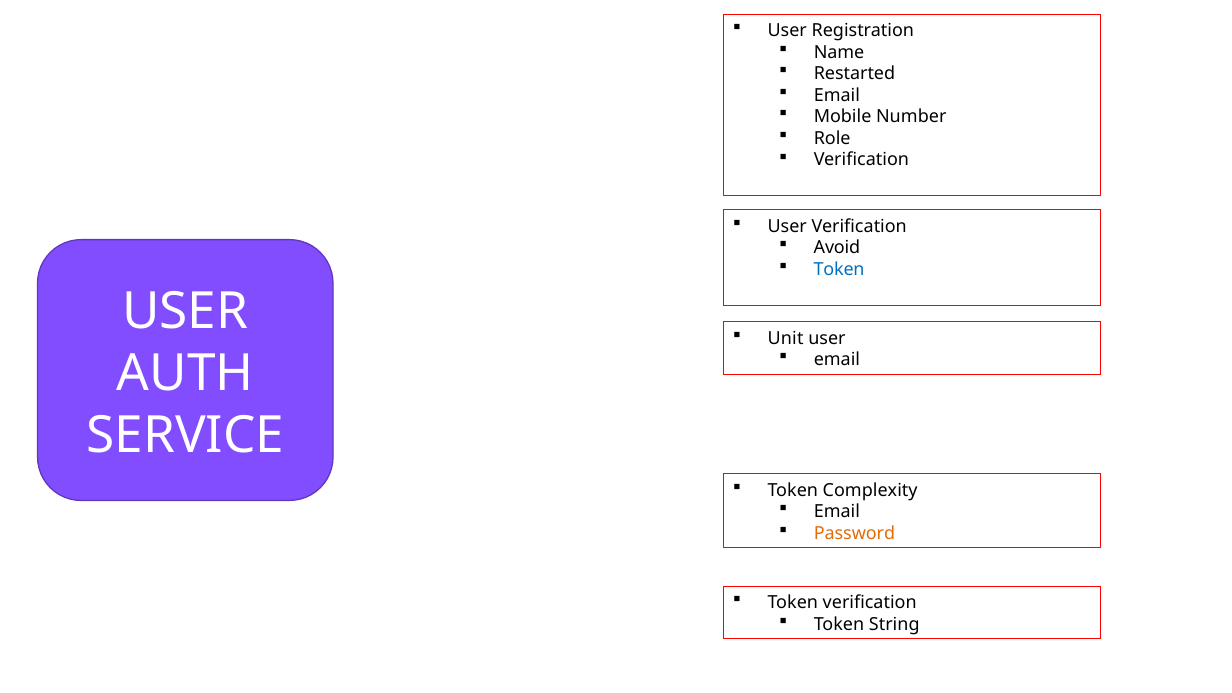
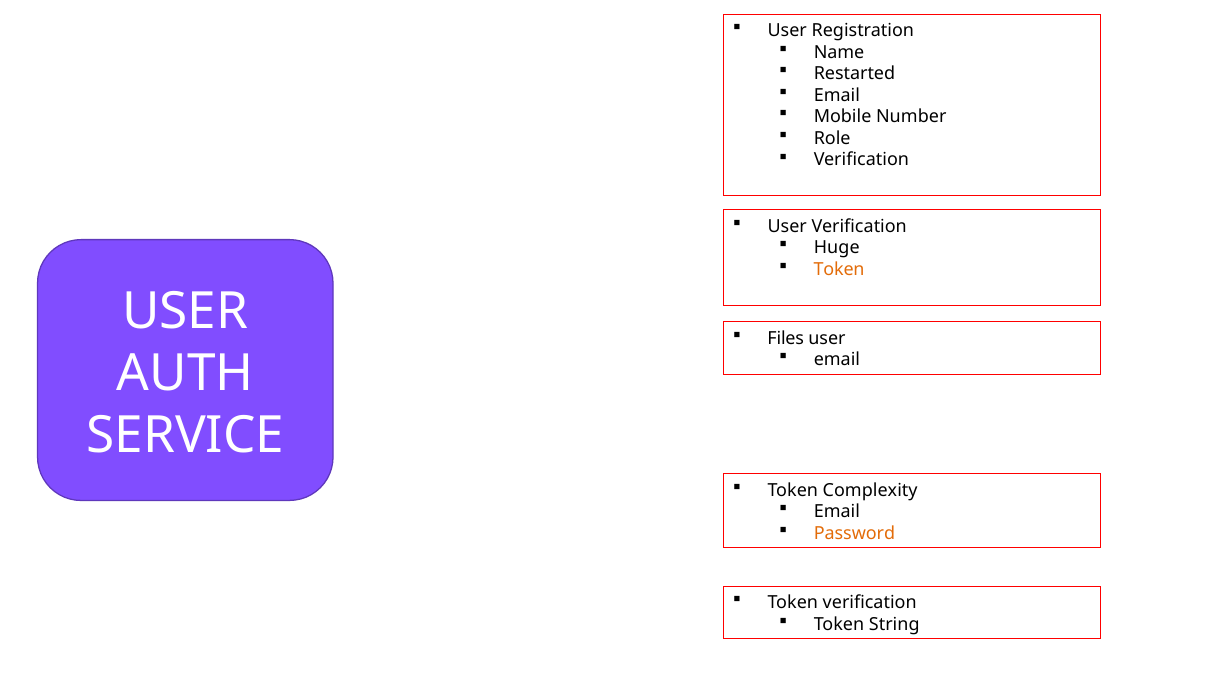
Avoid: Avoid -> Huge (837, 248)
Token colour: blue -> orange (839, 270)
Unit: Unit -> Files (786, 338)
